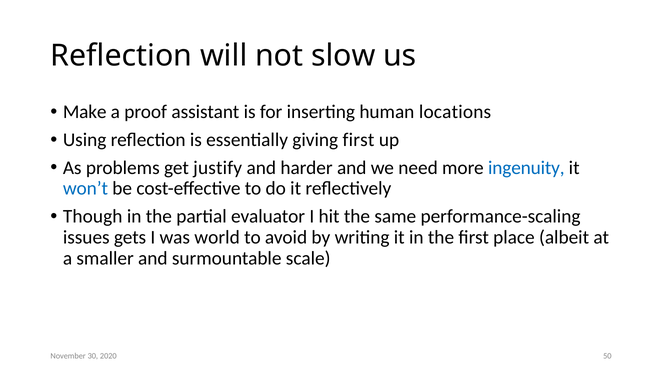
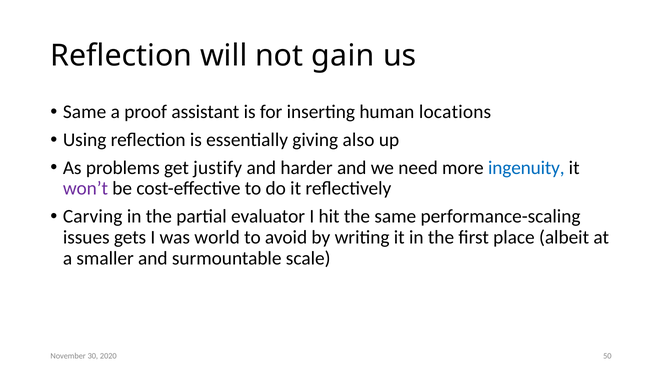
slow: slow -> gain (343, 56)
Make: Make -> Same (85, 112)
giving first: first -> also (359, 140)
won’t colour: blue -> purple (85, 188)
Though: Though -> Carving (93, 216)
